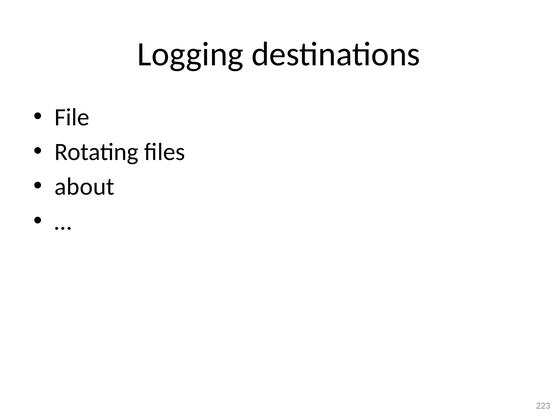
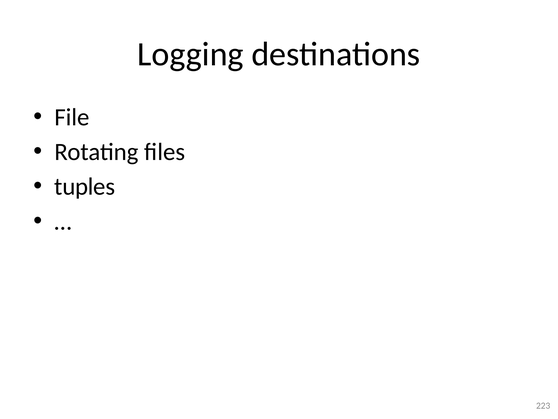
about: about -> tuples (85, 187)
